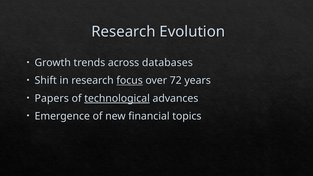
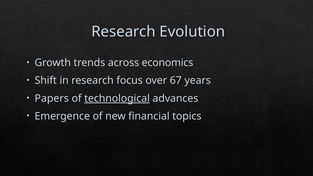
databases: databases -> economics (168, 63)
focus underline: present -> none (130, 81)
72: 72 -> 67 (176, 81)
